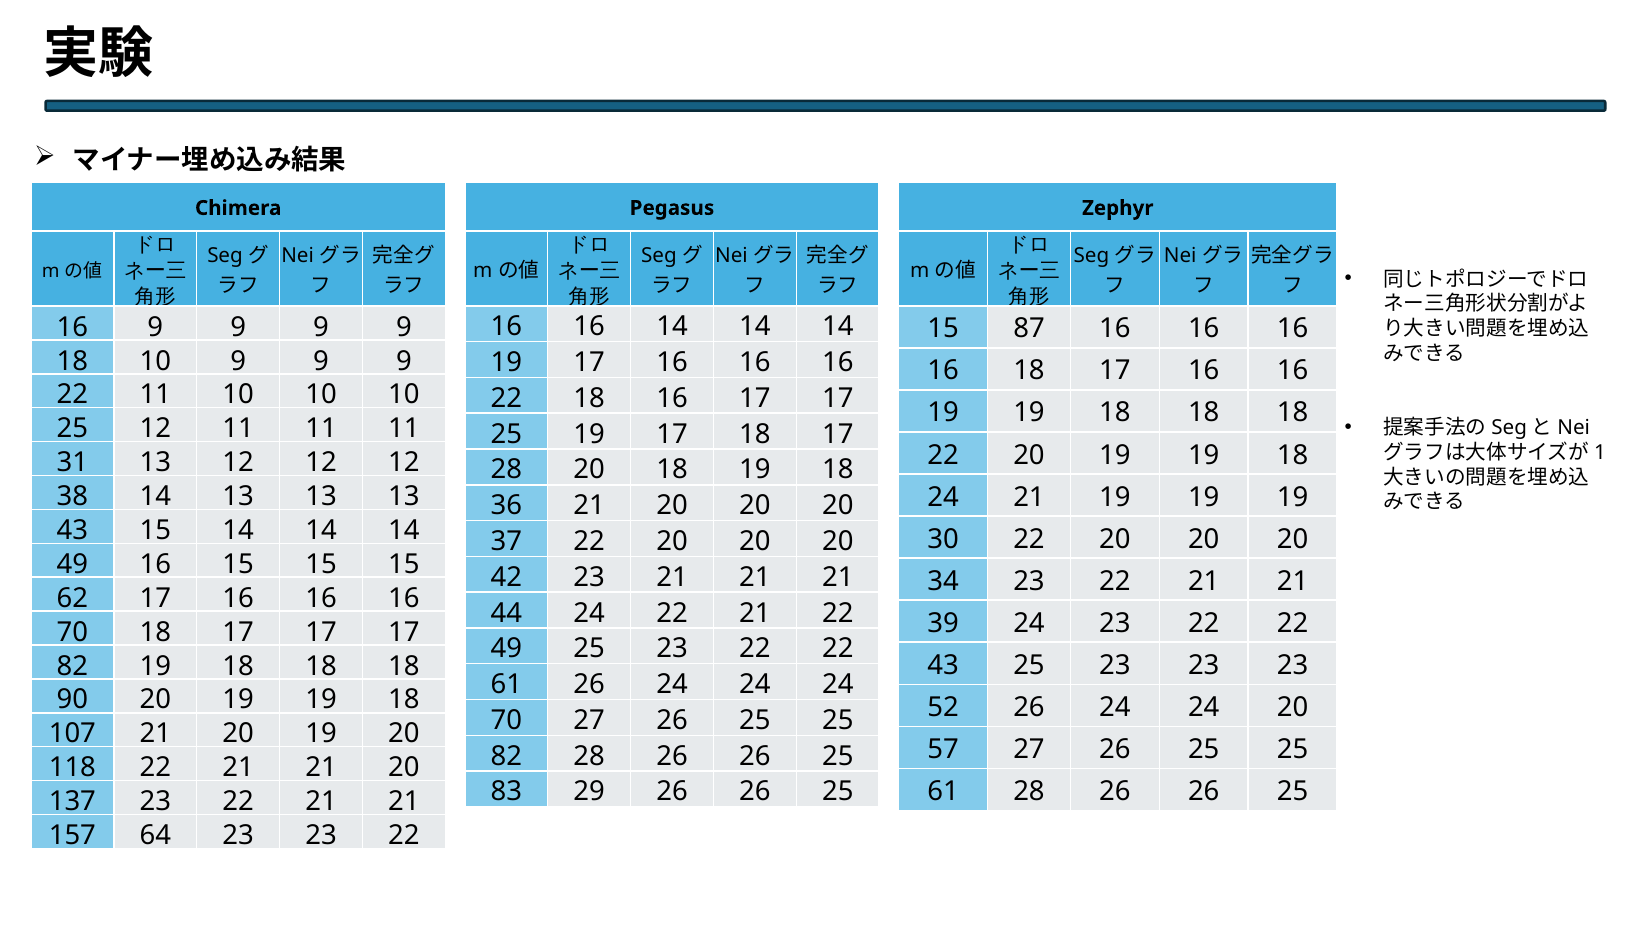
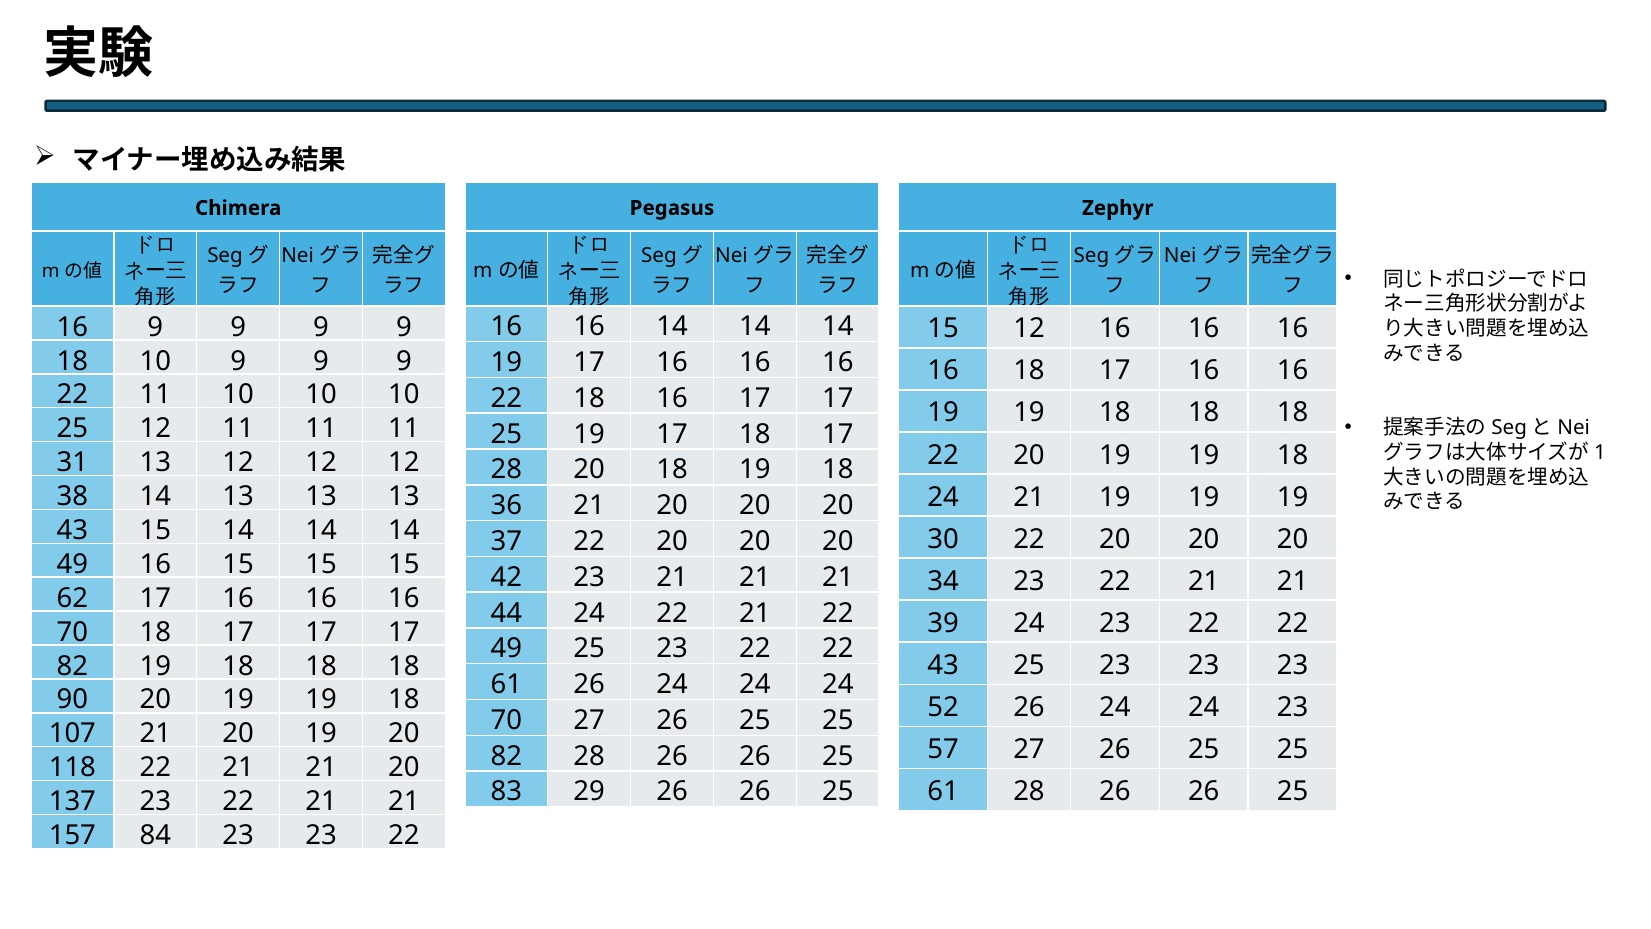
15 87: 87 -> 12 (1029, 329)
24 24 20: 20 -> 23 (1293, 707)
64: 64 -> 84 (155, 835)
